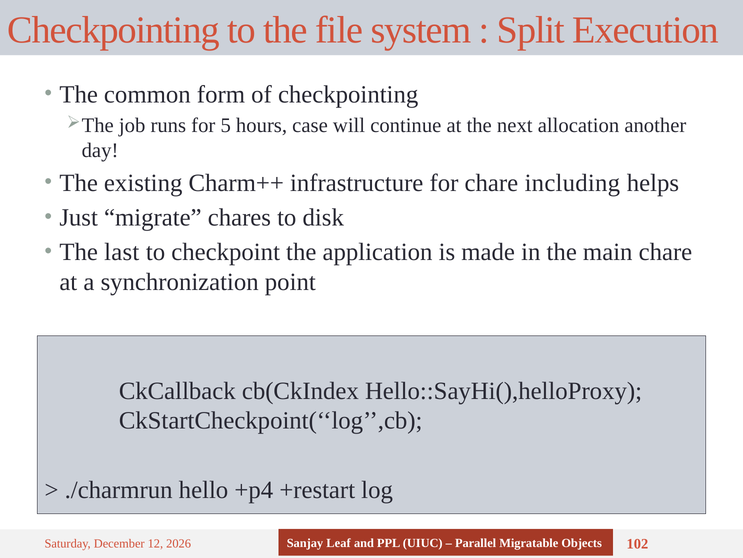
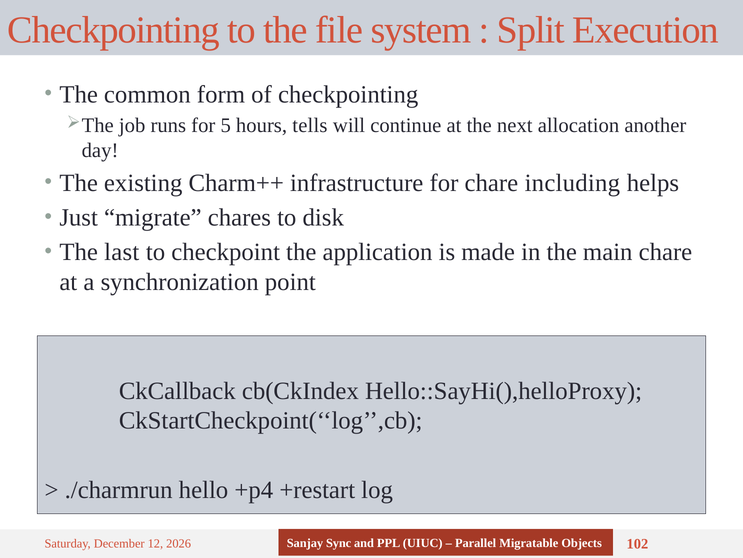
case: case -> tells (310, 125)
Leaf: Leaf -> Sync (339, 542)
